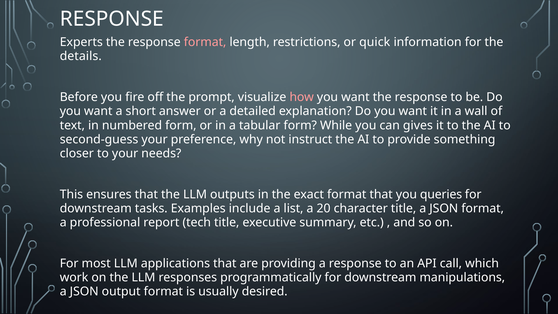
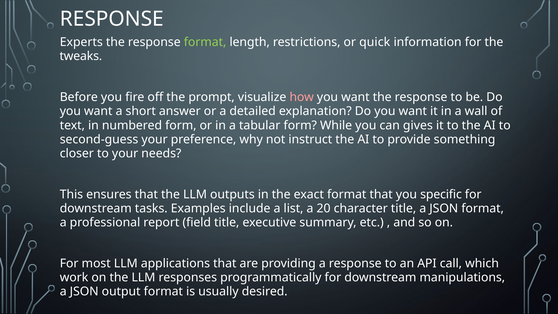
format colour: pink -> light green (205, 42)
details: details -> tweaks (81, 56)
queries: queries -> specific (441, 194)
tech: tech -> field (197, 222)
